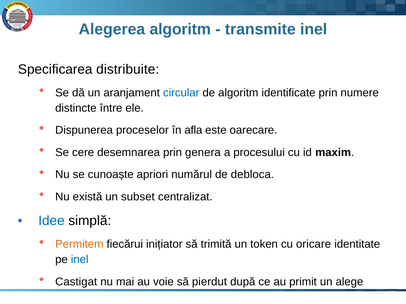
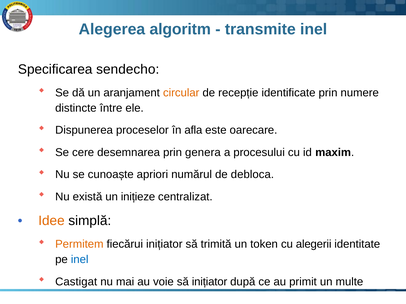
distribuite: distribuite -> sendecho (128, 69)
circular colour: blue -> orange (181, 93)
de algoritm: algoritm -> recepție (238, 93)
subset: subset -> inițieze (138, 197)
Idee colour: blue -> orange (51, 221)
oricare: oricare -> alegerii (314, 245)
să pierdut: pierdut -> inițiator (210, 282)
alege: alege -> multe (349, 282)
